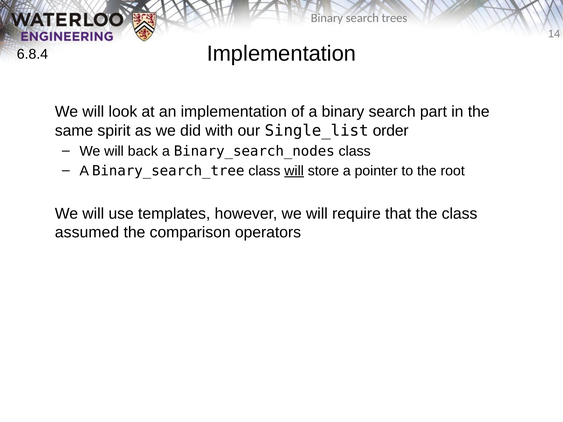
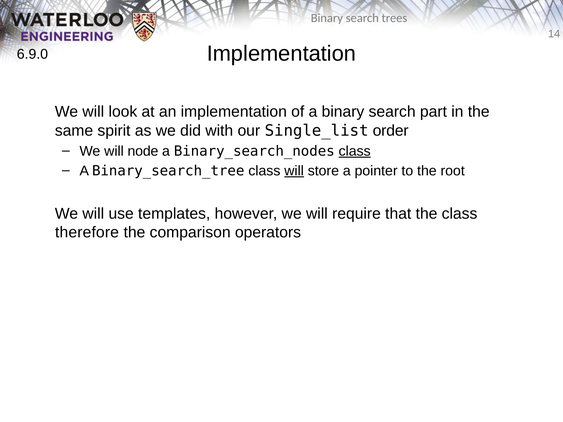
6.8.4: 6.8.4 -> 6.9.0 (32, 54)
back: back -> node (143, 151)
class underline: none -> present (355, 151)
assumed: assumed -> therefore (87, 233)
